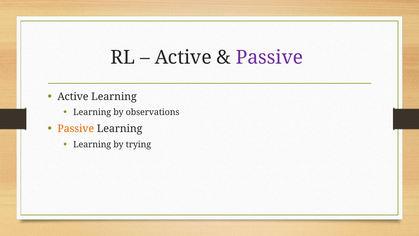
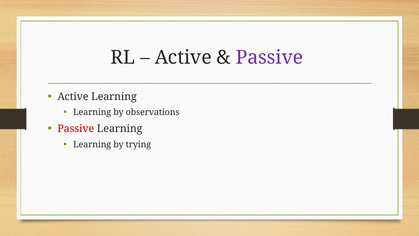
Passive colour: orange -> red (76, 129)
